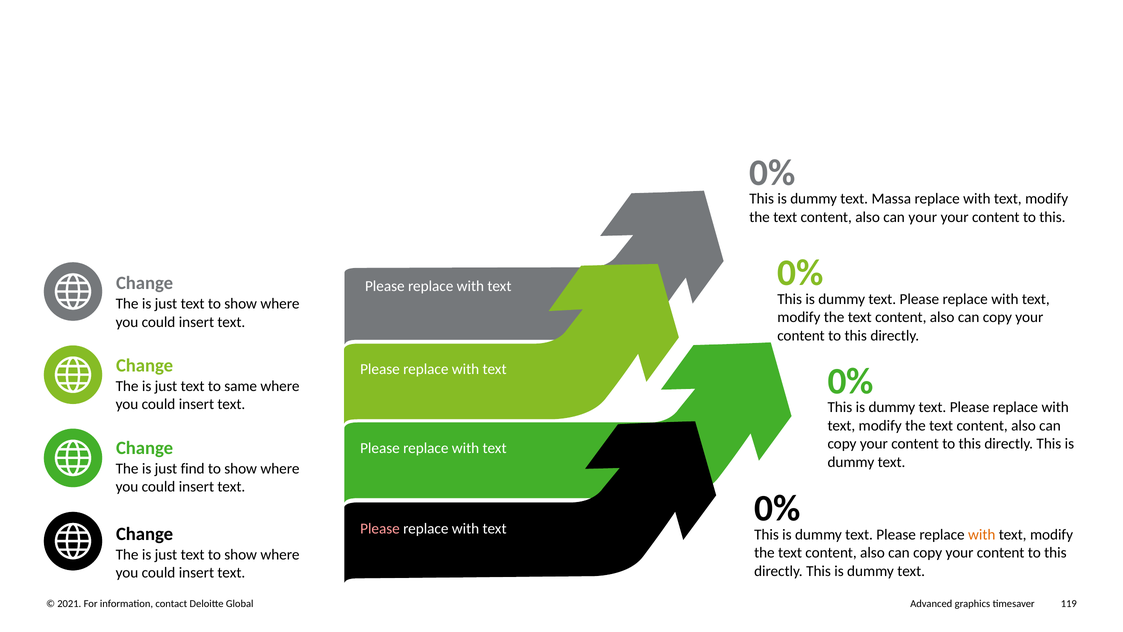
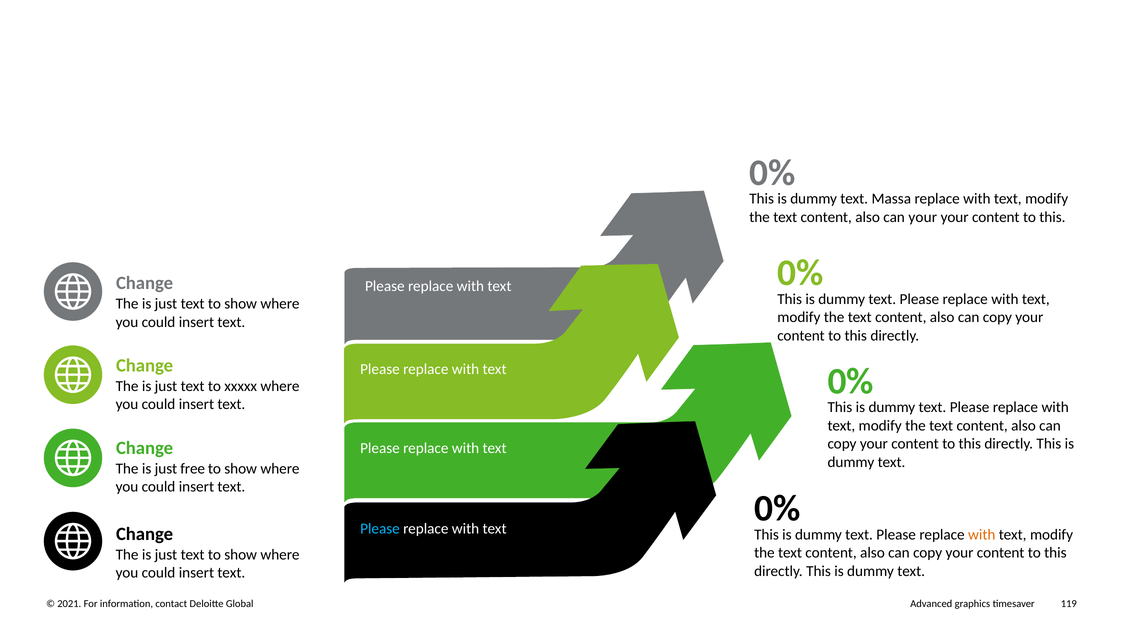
same: same -> xxxxx (241, 386)
find: find -> free (193, 468)
Please colour: pink -> light blue (380, 528)
